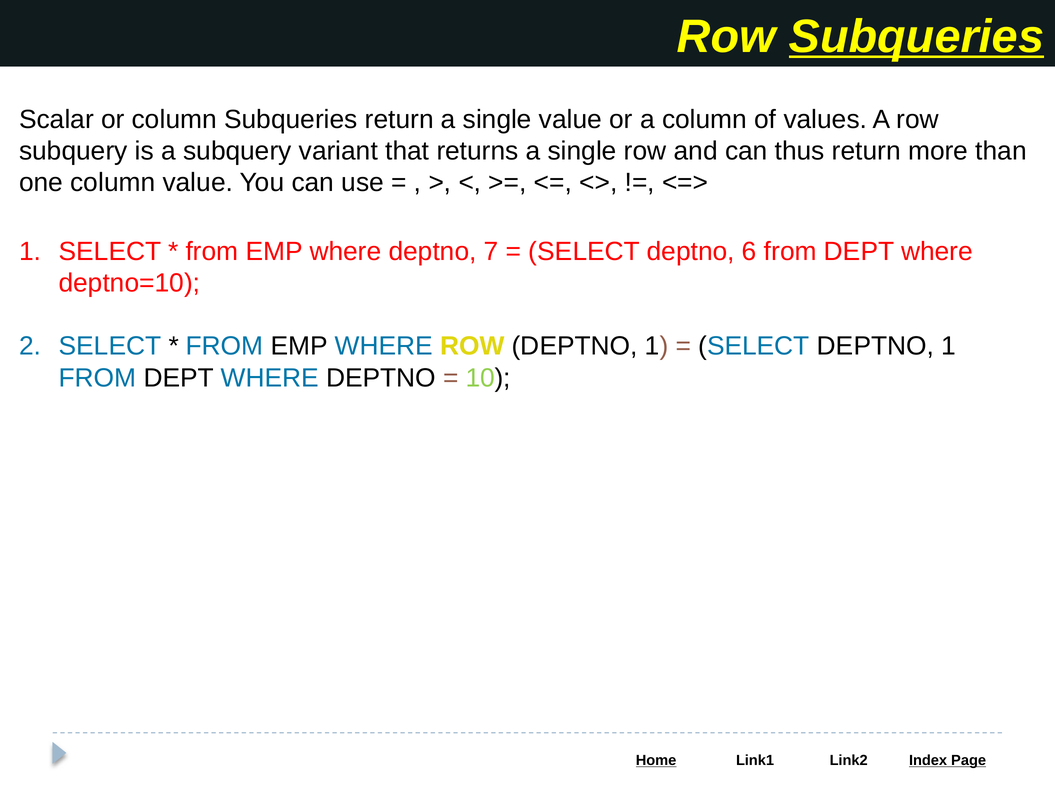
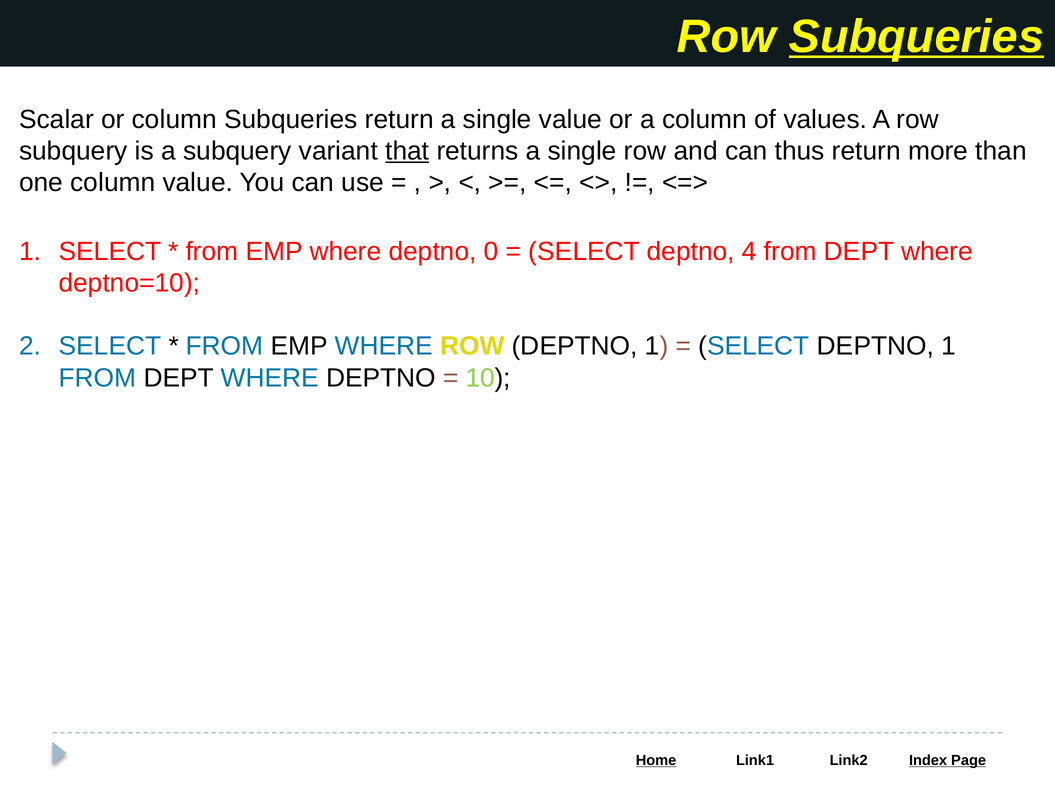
that underline: none -> present (407, 151)
7: 7 -> 0 (491, 251)
6: 6 -> 4 (749, 251)
